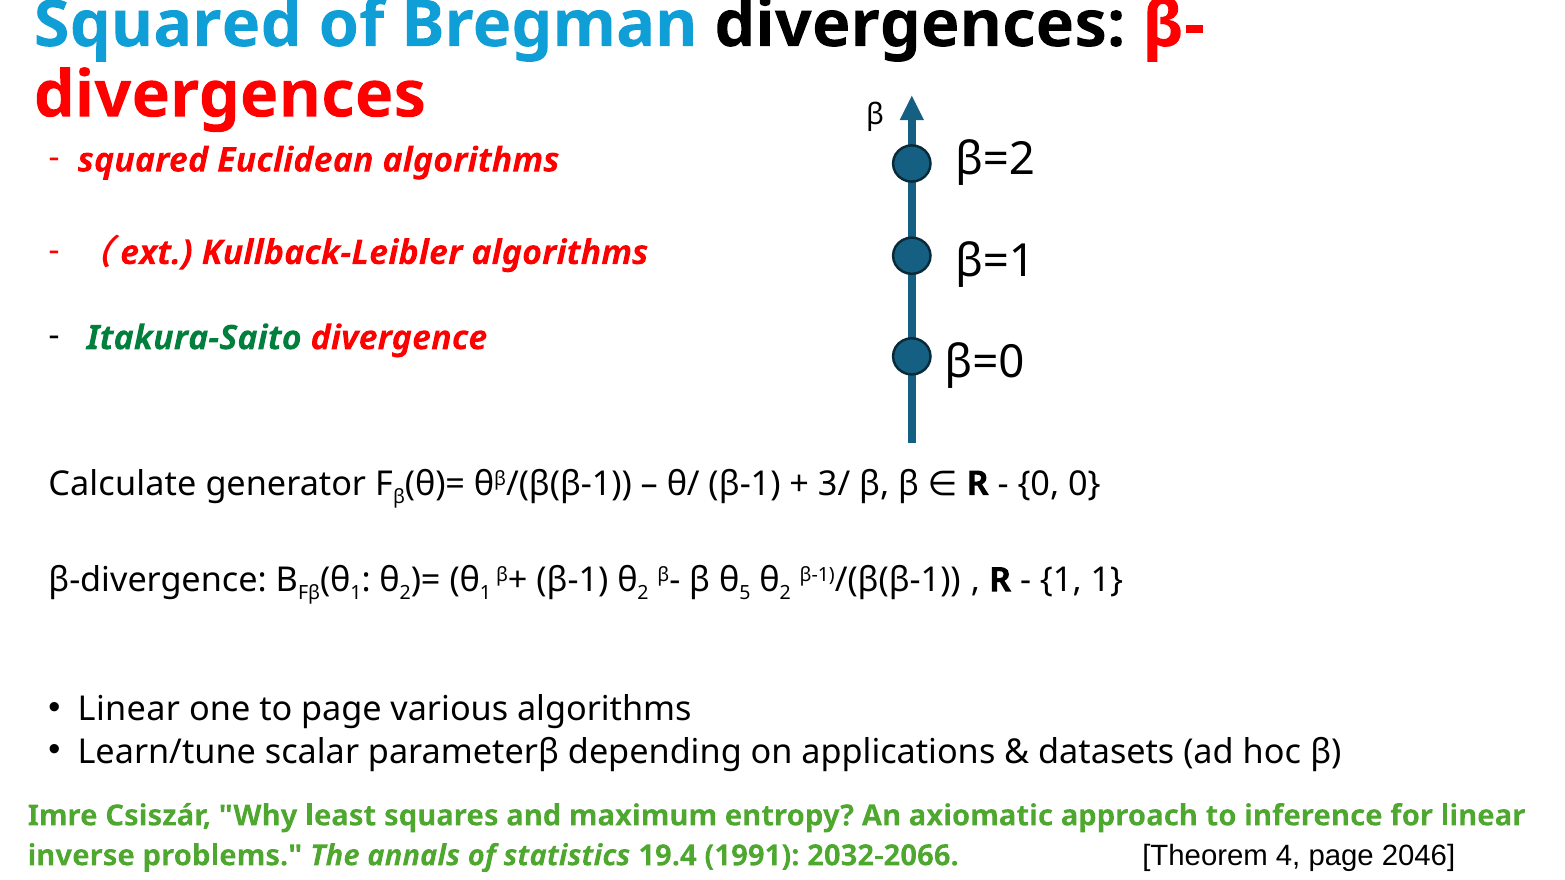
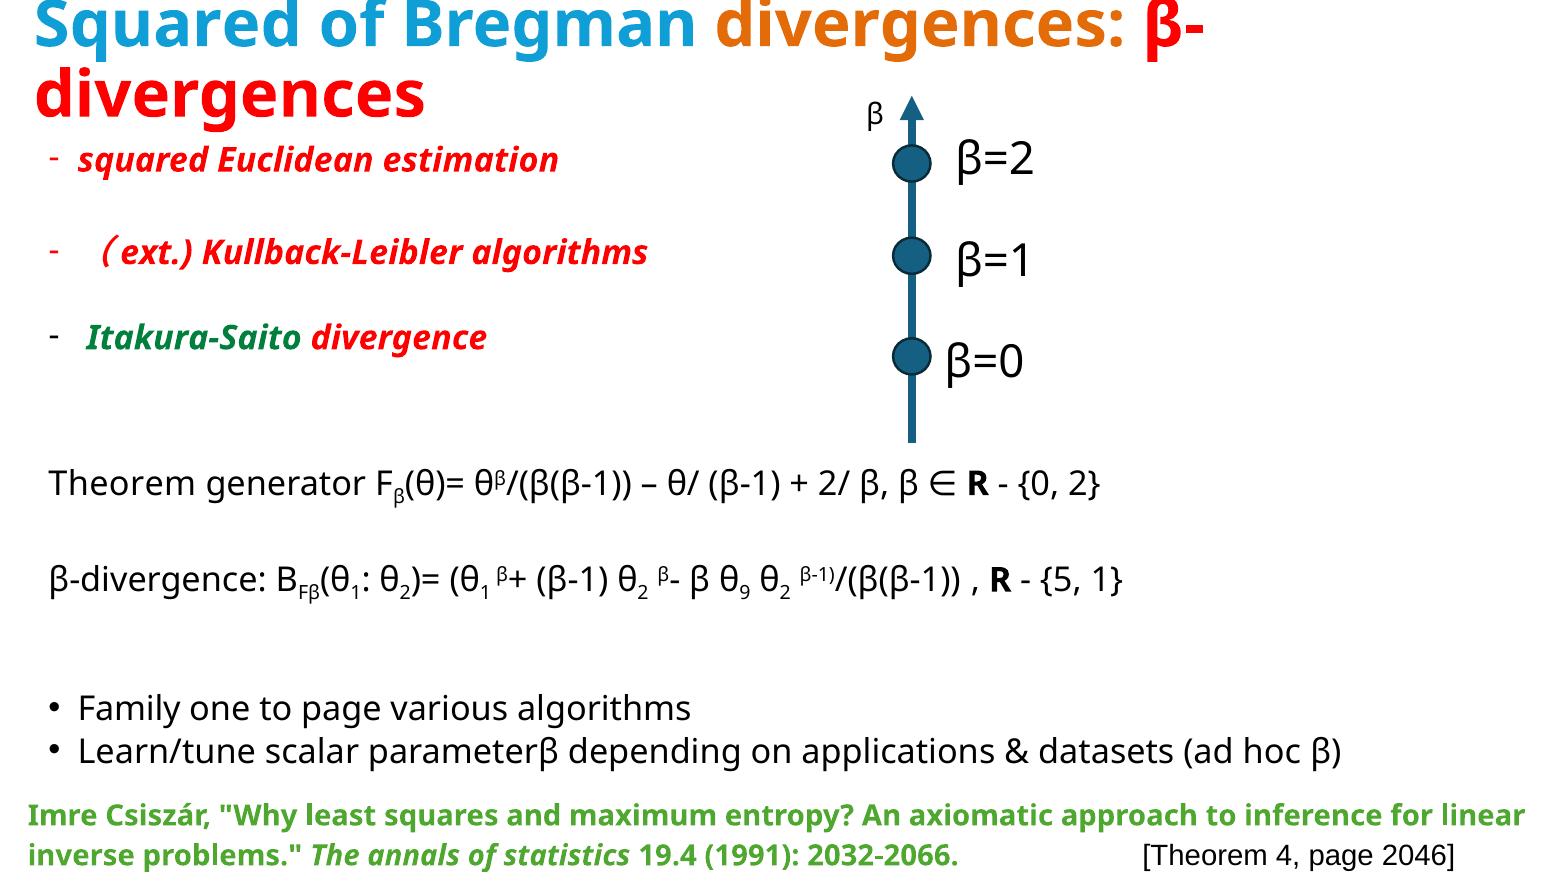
divergences colour: black -> orange (920, 25)
Euclidean algorithms: algorithms -> estimation (471, 160)
Calculate: Calculate -> Theorem (122, 484)
3/: 3/ -> 2/ (834, 484)
0 0: 0 -> 2 (1084, 484)
5: 5 -> 9 (745, 594)
1: 1 -> 5 (1061, 580)
Linear: Linear -> Family (129, 710)
